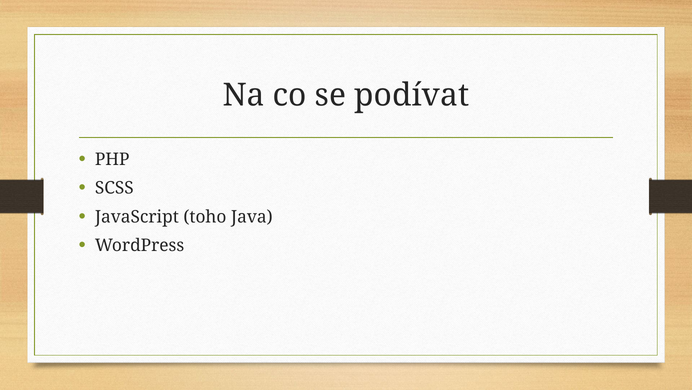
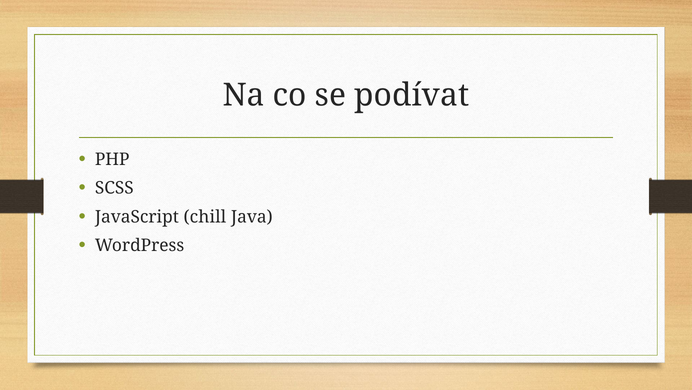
toho: toho -> chill (205, 216)
